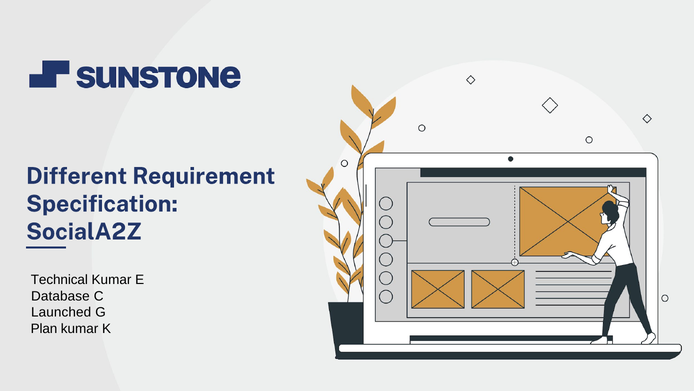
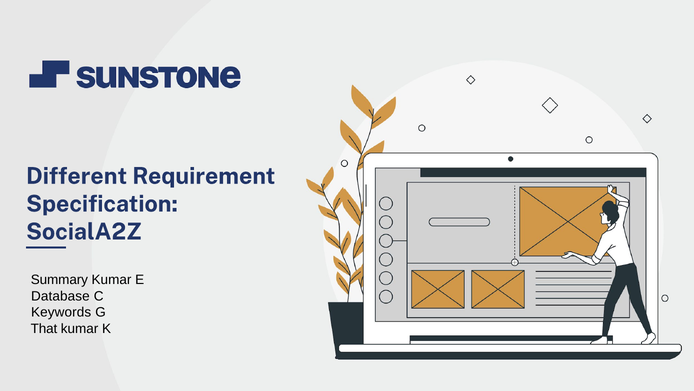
Technical: Technical -> Summary (59, 280)
Launched: Launched -> Keywords (61, 312)
Plan: Plan -> That (44, 328)
